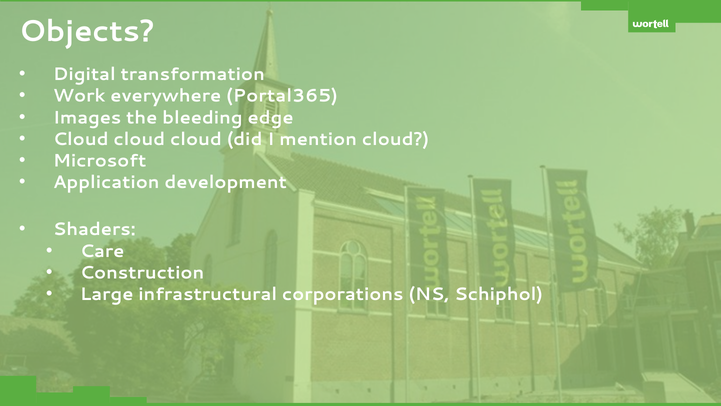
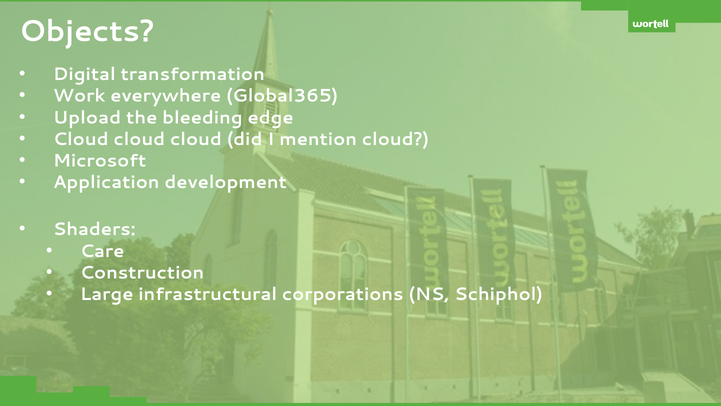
Portal365: Portal365 -> Global365 (282, 96)
Images: Images -> Upload (87, 117)
